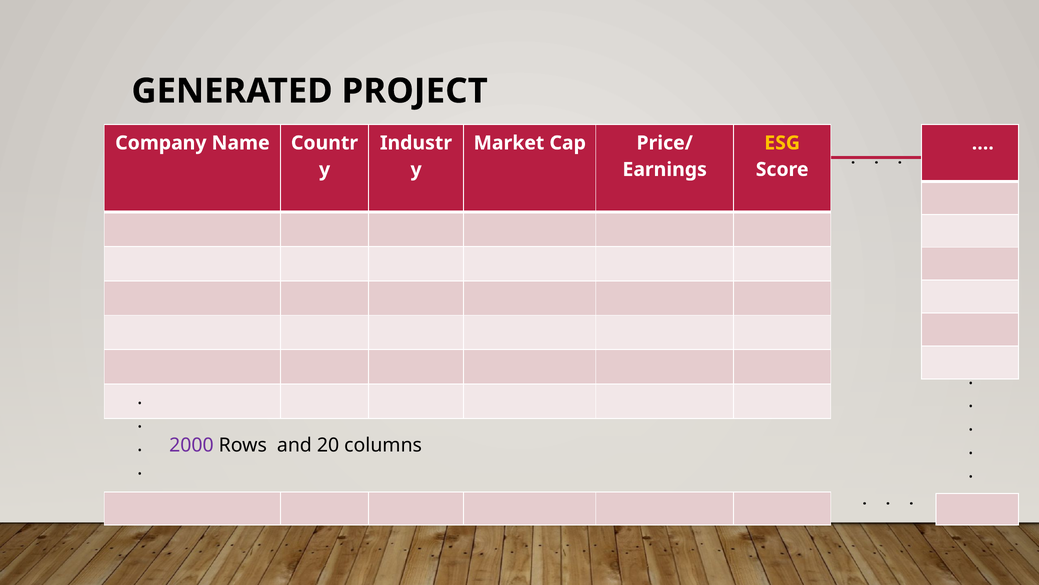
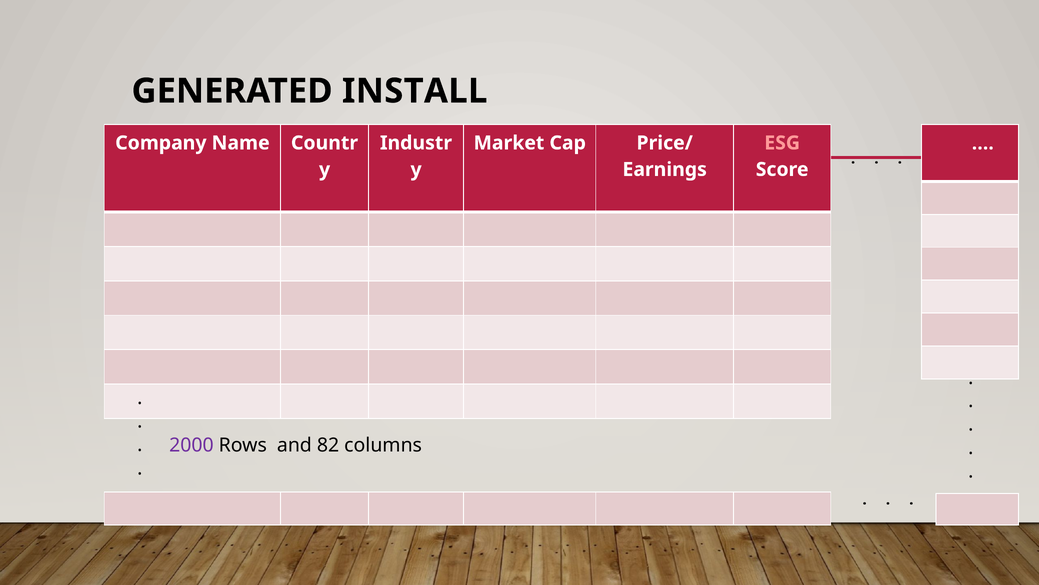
PROJECT: PROJECT -> INSTALL (415, 91)
ESG colour: yellow -> pink (782, 143)
20: 20 -> 82 (328, 445)
